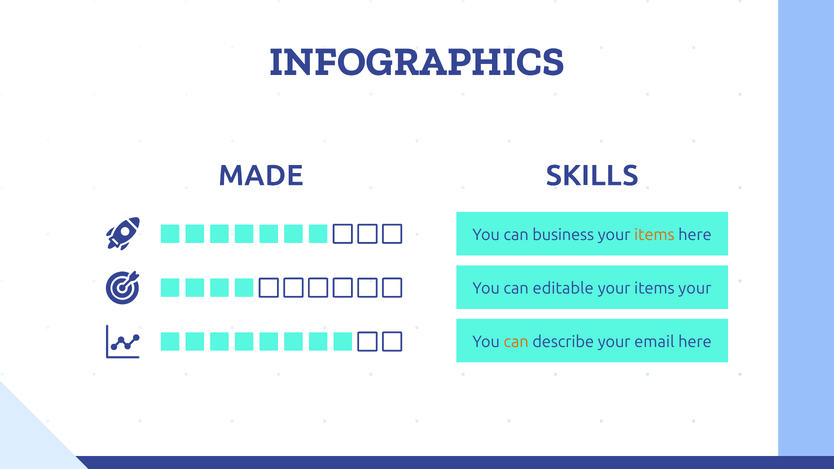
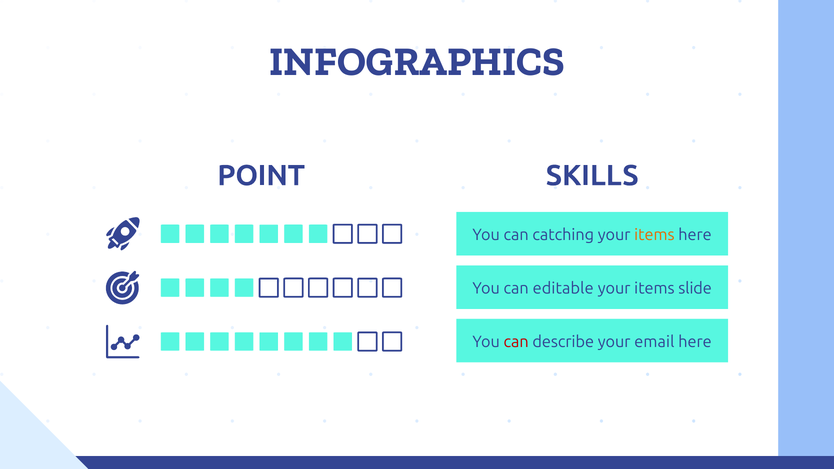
MADE: MADE -> POINT (261, 176)
business: business -> catching (563, 235)
items your: your -> slide (695, 288)
can colour: orange -> red (516, 342)
